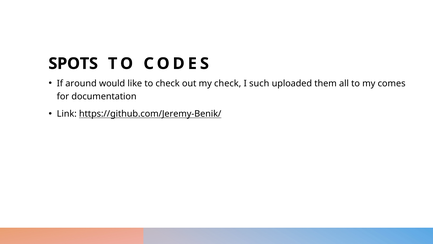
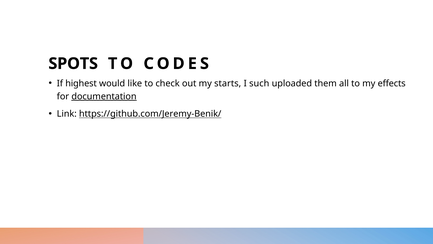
around: around -> highest (81, 83)
my check: check -> starts (228, 83)
comes: comes -> effects (392, 83)
documentation underline: none -> present (104, 96)
